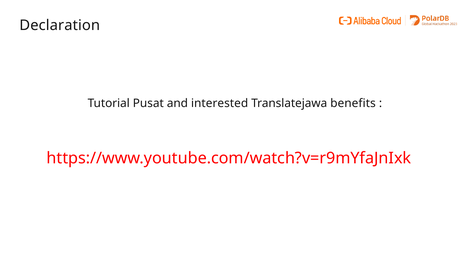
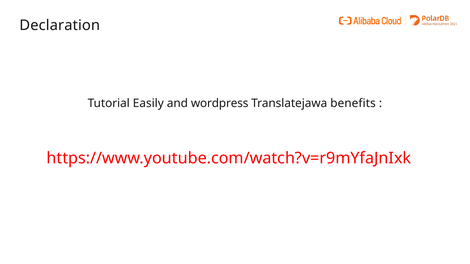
Pusat: Pusat -> Easily (148, 104)
interested: interested -> wordpress (220, 104)
